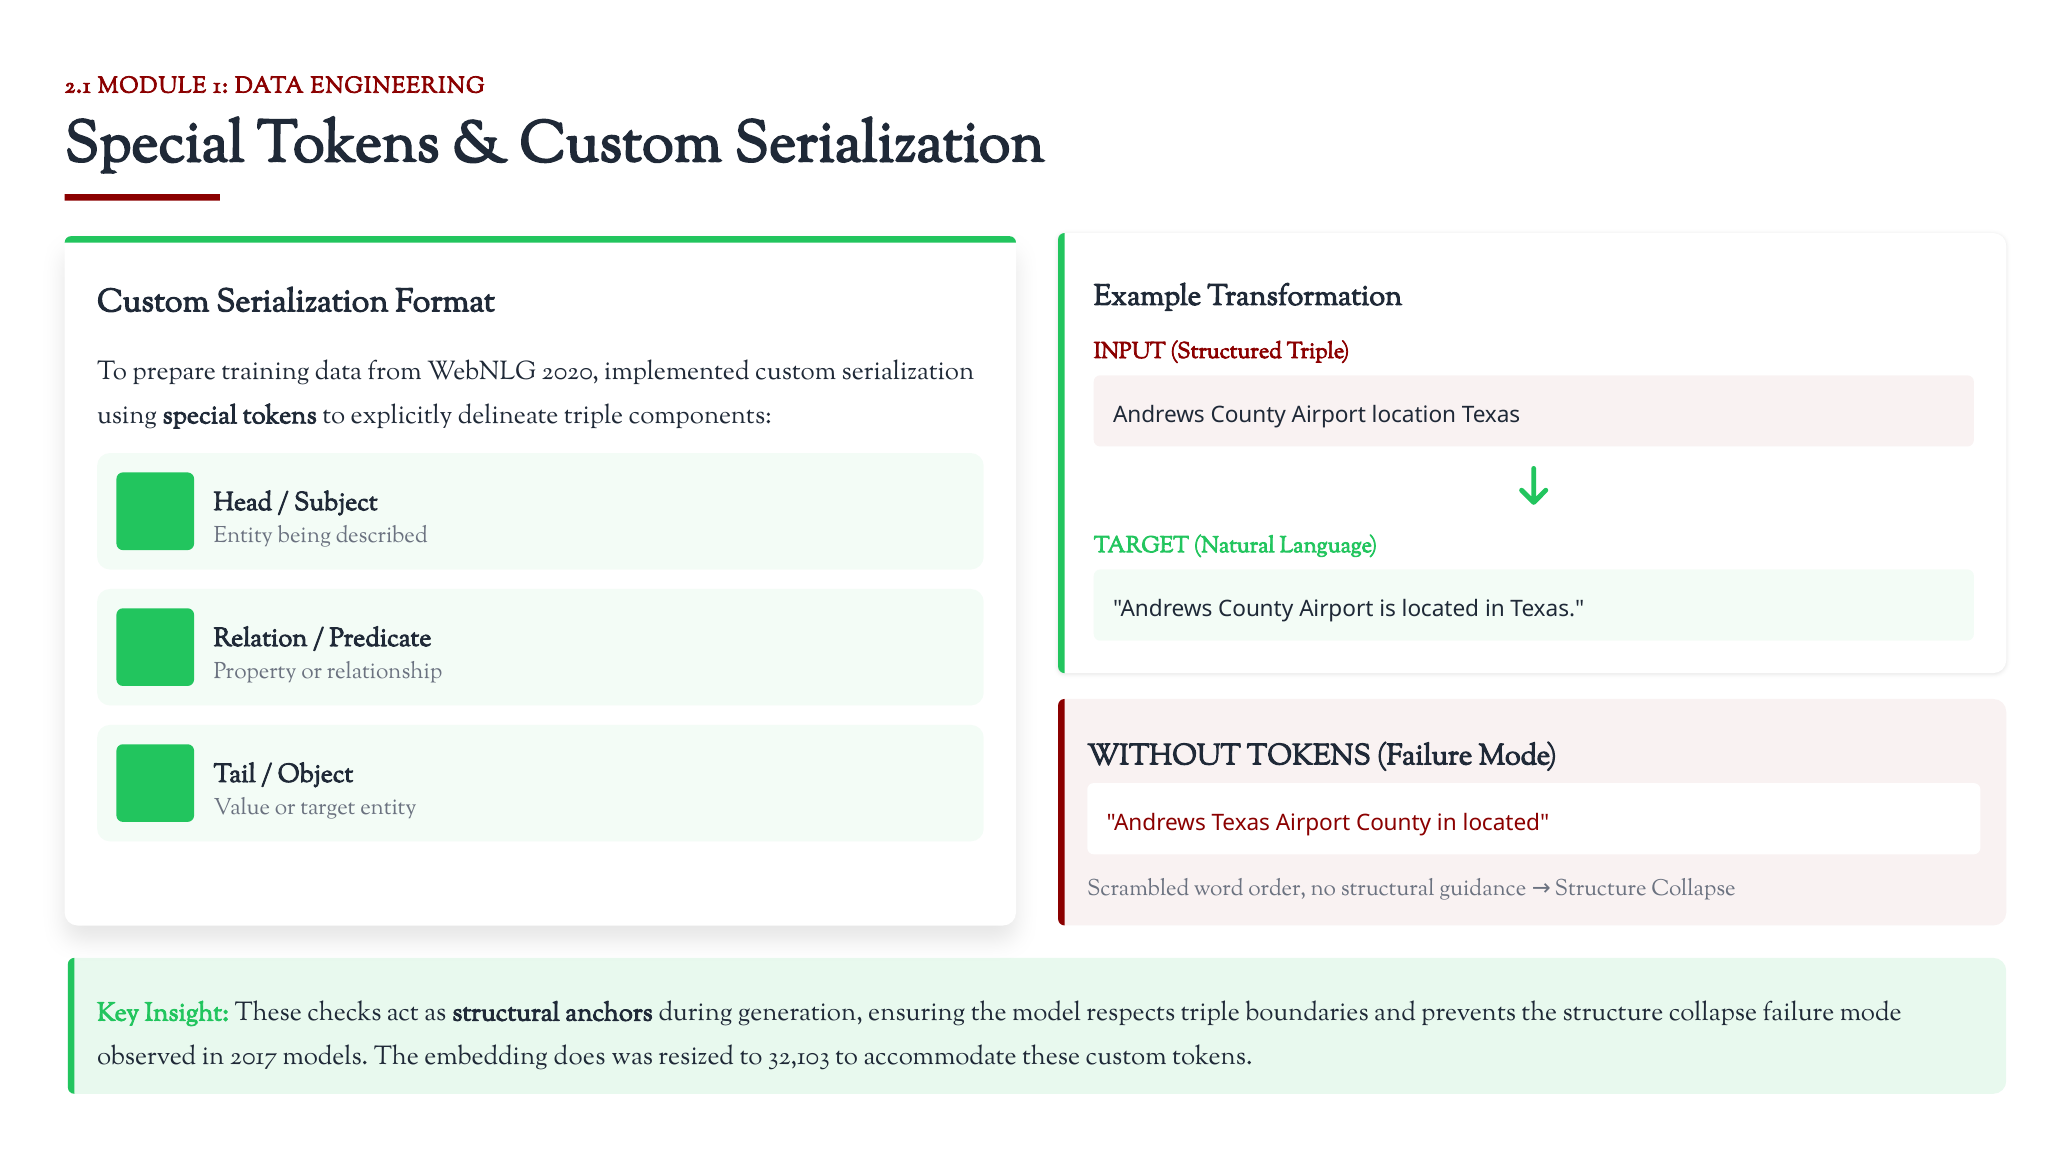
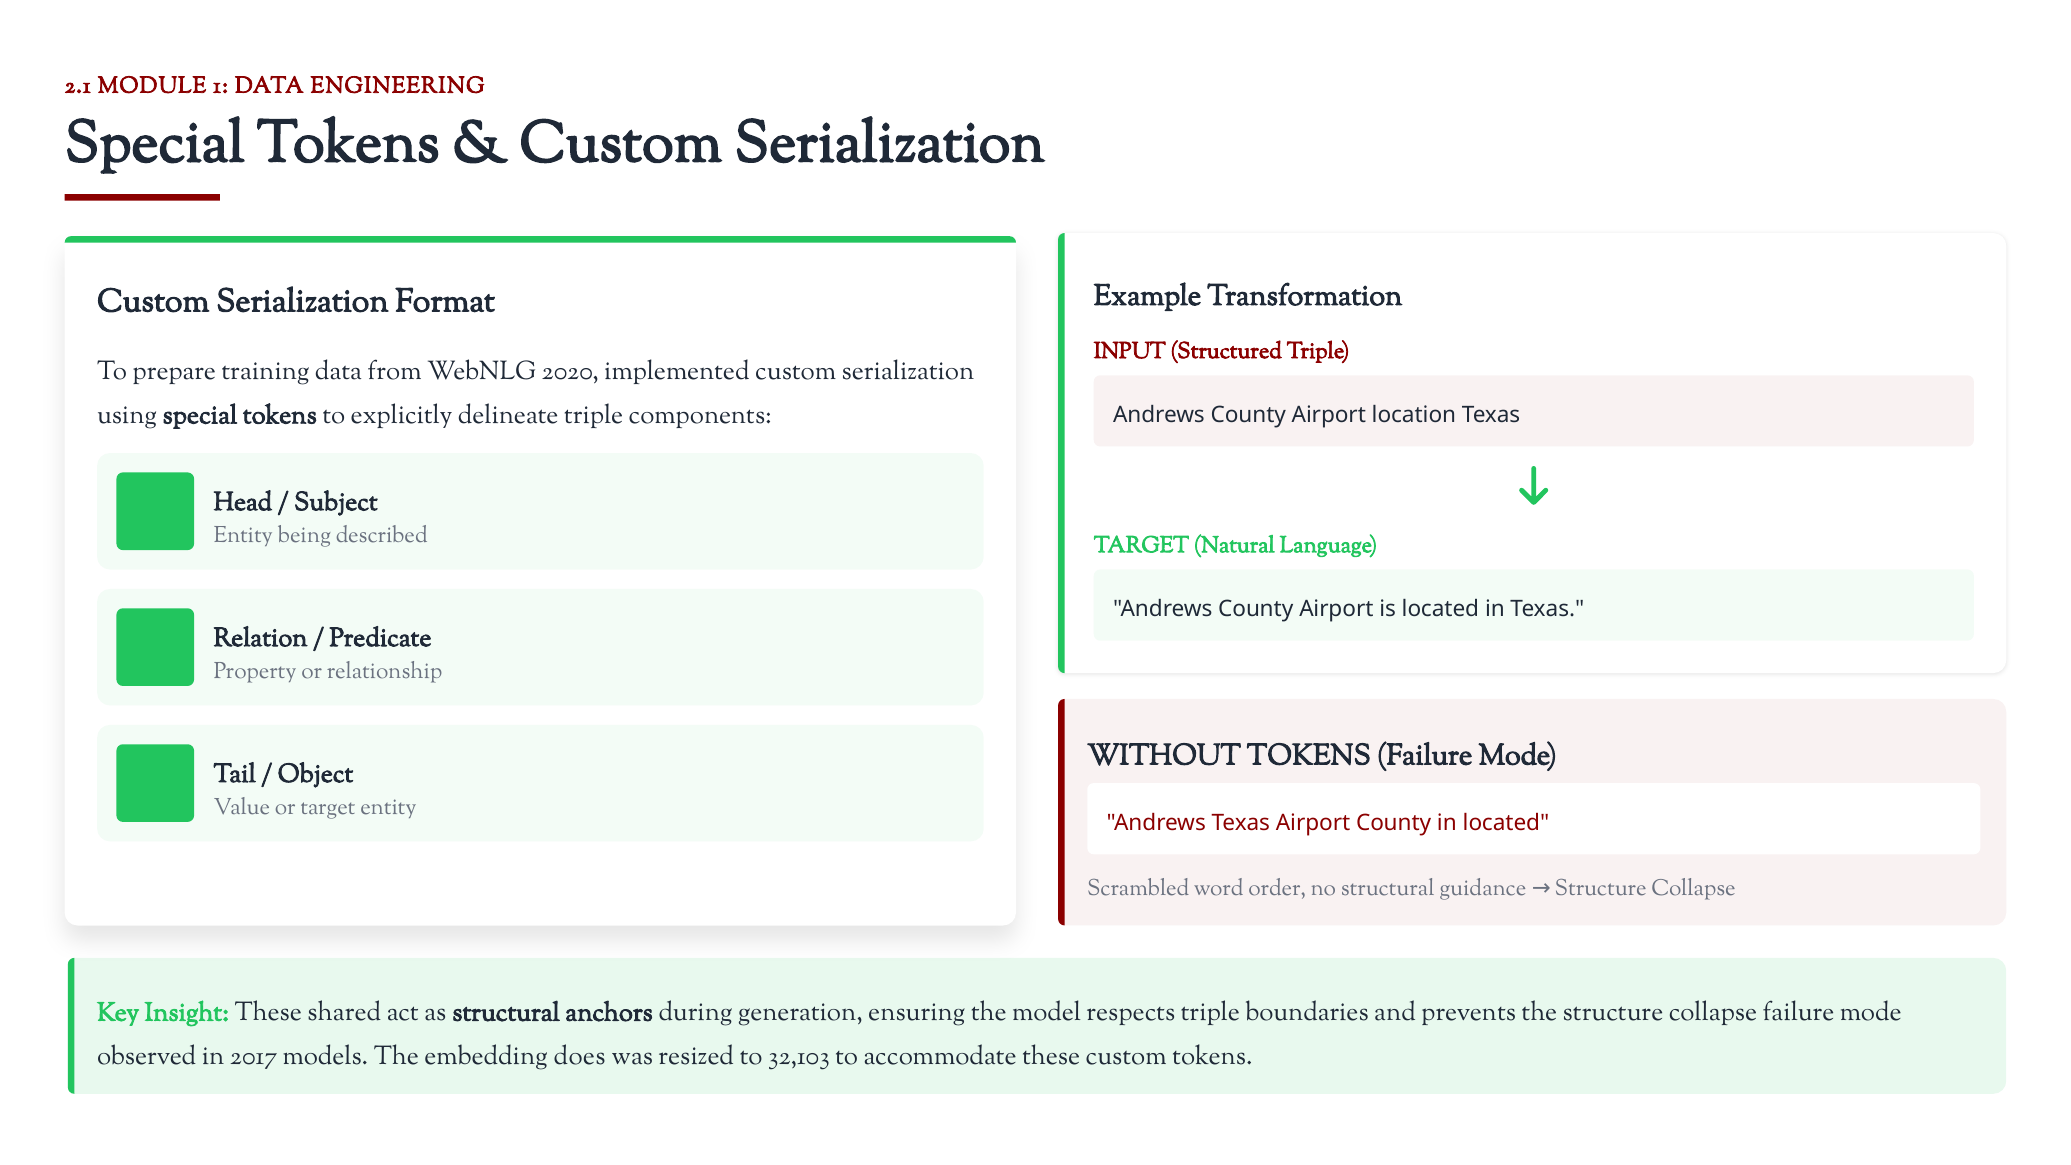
checks: checks -> shared (344, 1012)
